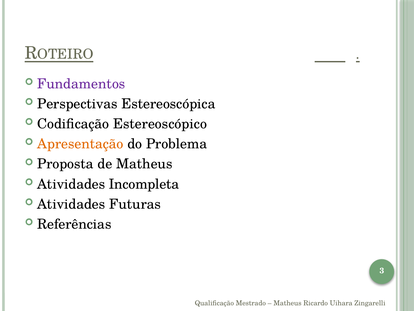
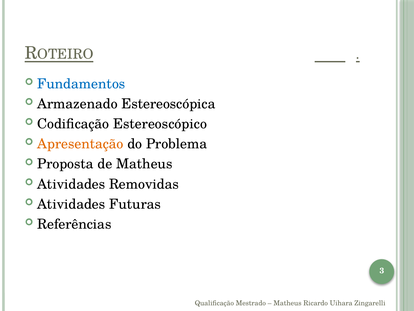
Fundamentos colour: purple -> blue (81, 84)
Perspectivas: Perspectivas -> Armazenado (77, 104)
Incompleta: Incompleta -> Removidas (144, 184)
